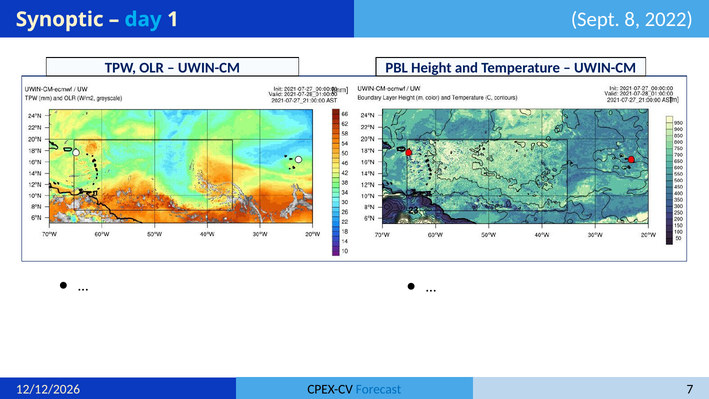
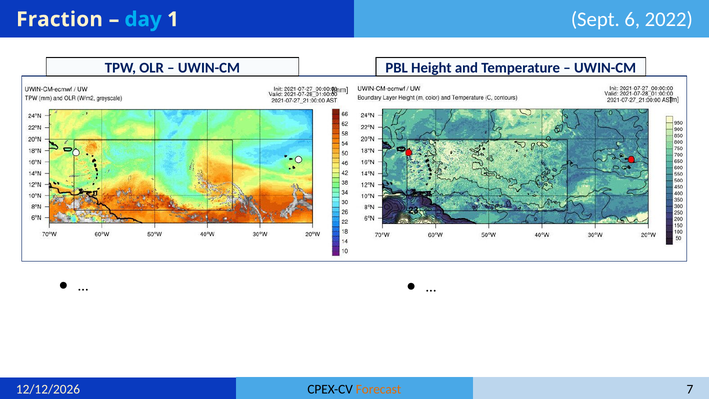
Synoptic: Synoptic -> Fraction (60, 19)
8: 8 -> 6 (632, 19)
Forecast colour: blue -> orange (379, 389)
